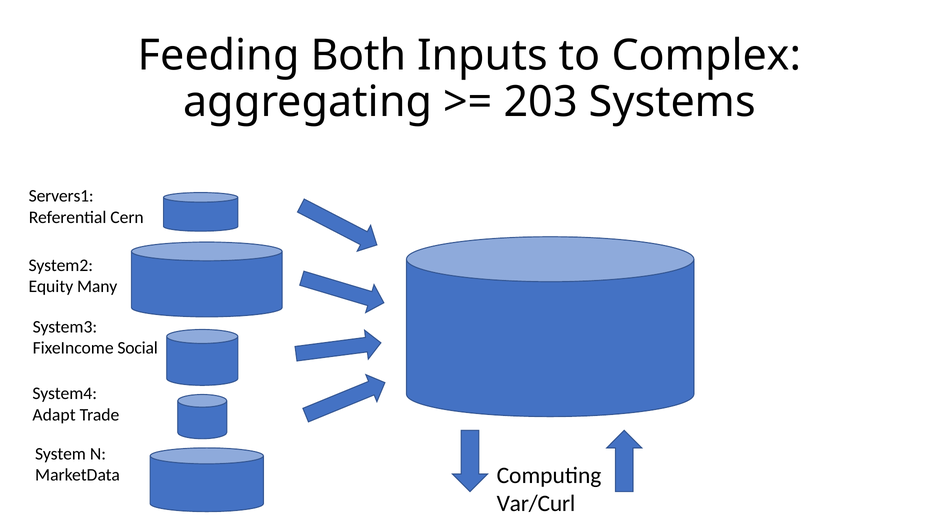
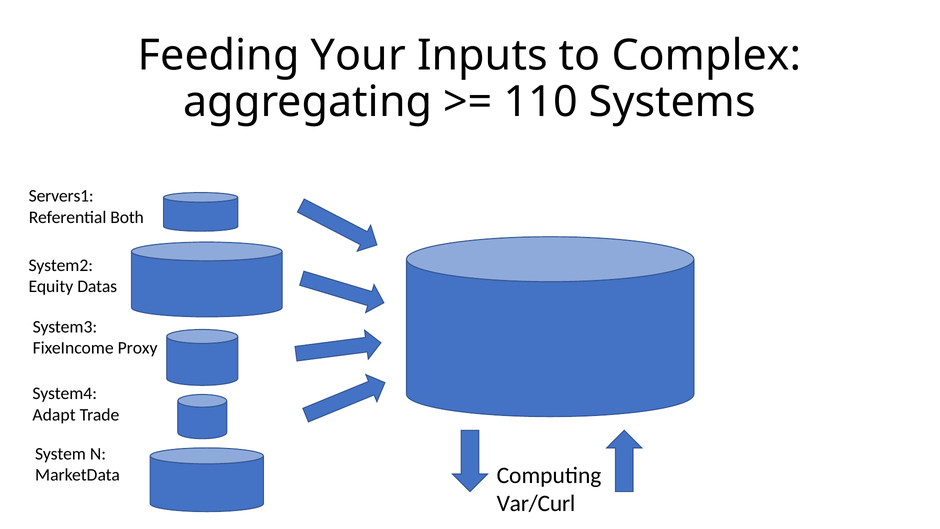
Both: Both -> Your (358, 56)
203: 203 -> 110 (541, 102)
Cern: Cern -> Both (127, 217)
Many: Many -> Datas (97, 287)
Social: Social -> Proxy (138, 348)
